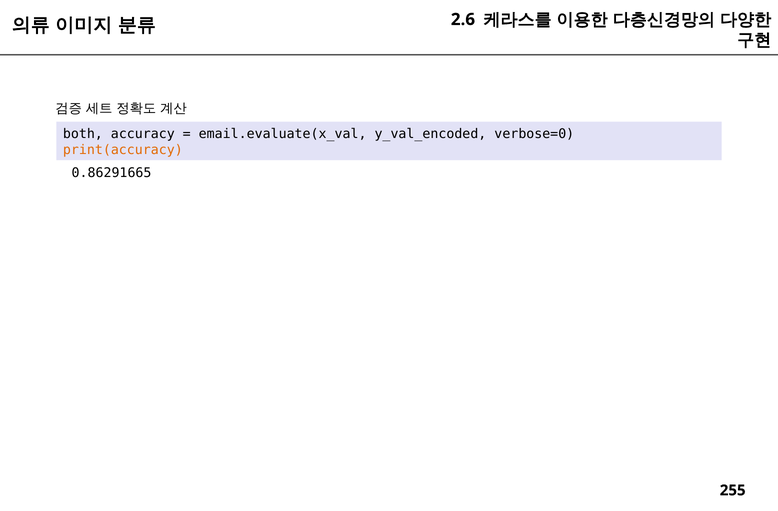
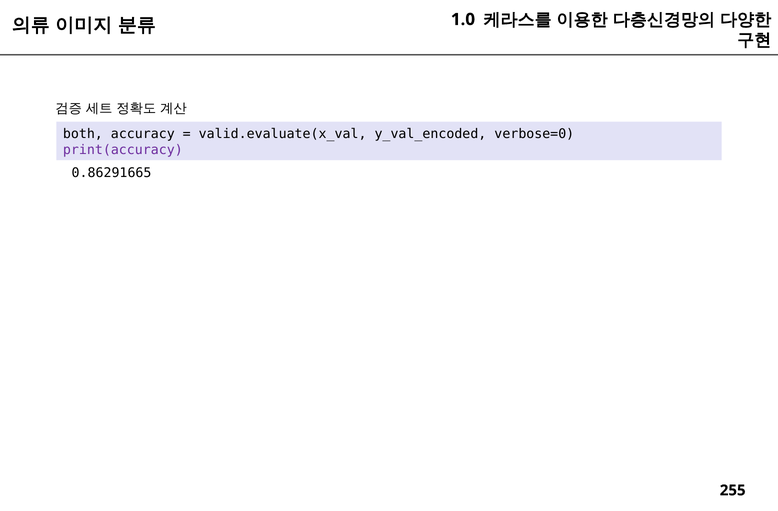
2.6: 2.6 -> 1.0 (463, 19)
email.evaluate(x_val: email.evaluate(x_val -> valid.evaluate(x_val (283, 134)
print(accuracy colour: orange -> purple (123, 150)
